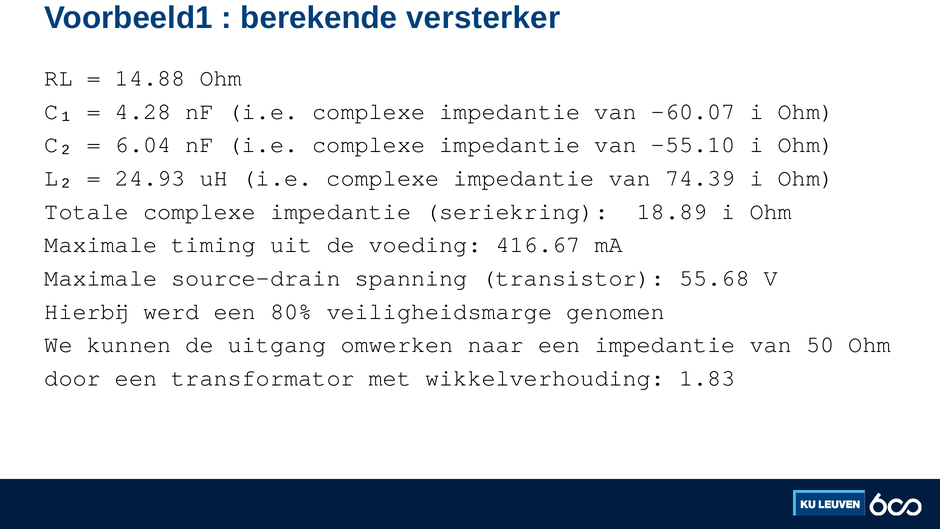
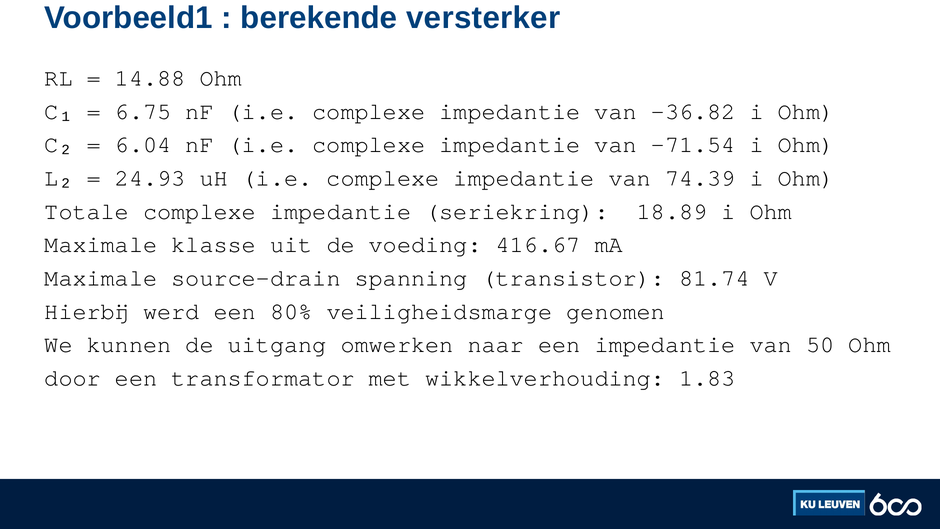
4.28: 4.28 -> 6.75 (143, 111)
-60.07: -60.07 -> -36.82 (693, 111)
-55.10: -55.10 -> -71.54 (693, 145)
timing: timing -> klasse (214, 245)
55.68: 55.68 -> 81.74 (714, 278)
